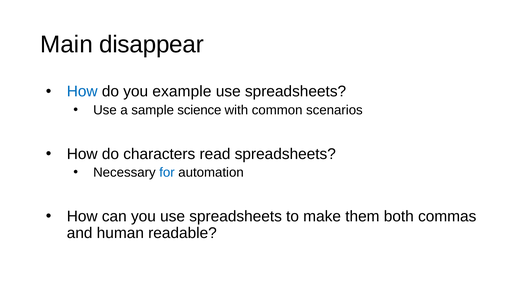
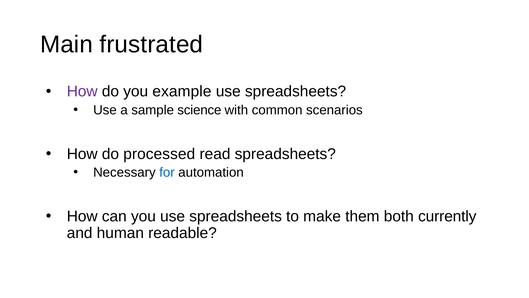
disappear: disappear -> frustrated (151, 44)
How colour: blue -> purple (82, 91)
characters: characters -> processed (159, 154)
commas: commas -> currently (447, 216)
